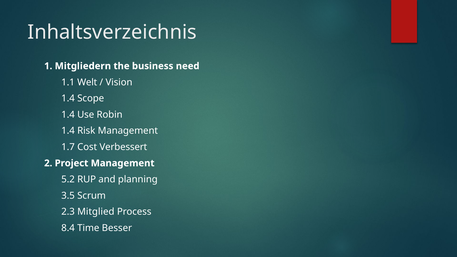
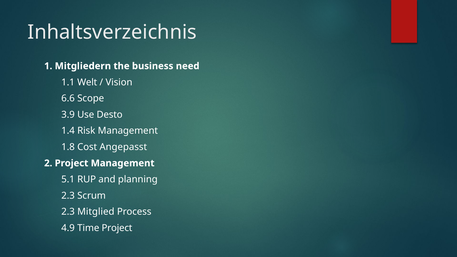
1.4: 1.4 -> 6.6 (68, 98)
1.4: 1.4 -> 3.9 (68, 115)
Robin: Robin -> Desto (110, 115)
1.7: 1.7 -> 1.8 (68, 147)
Verbessert: Verbessert -> Angepasst (123, 147)
5.2: 5.2 -> 5.1 (68, 179)
3.5: 3.5 -> 2.3 (68, 196)
8.4: 8.4 -> 4.9 (68, 228)
Time Besser: Besser -> Project (117, 228)
